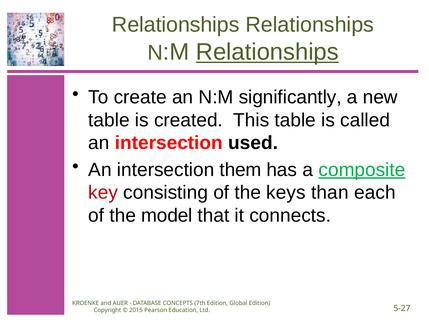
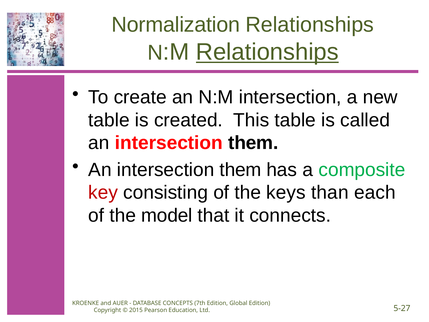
Relationships: Relationships -> Normalization (176, 25)
N:M significantly: significantly -> intersection (290, 97)
used: used -> them (253, 143)
composite underline: present -> none (362, 170)
